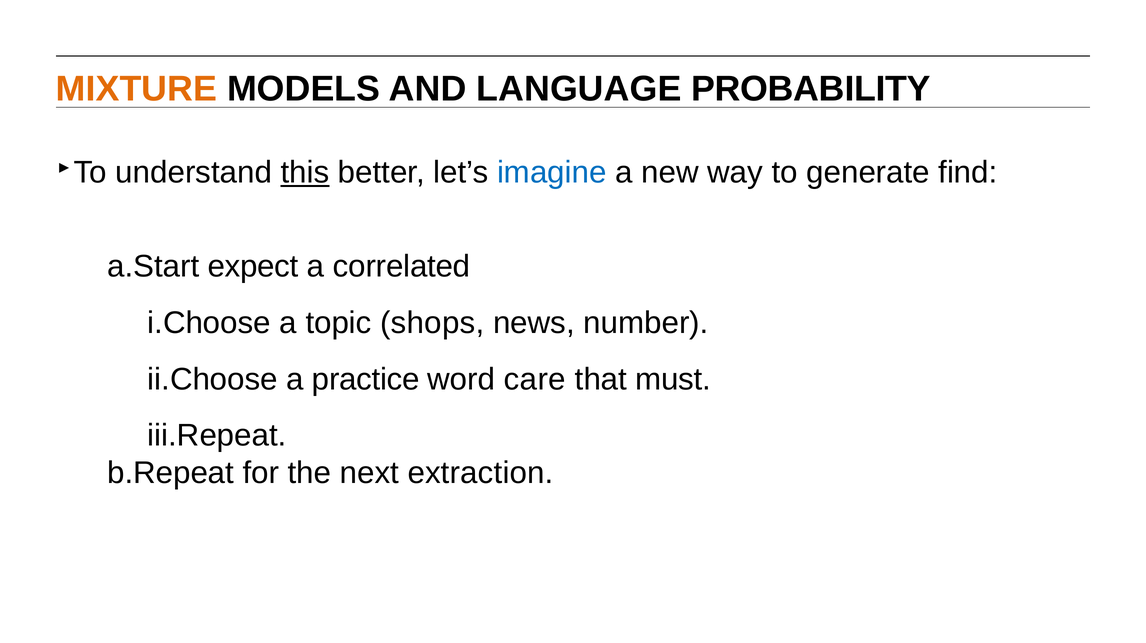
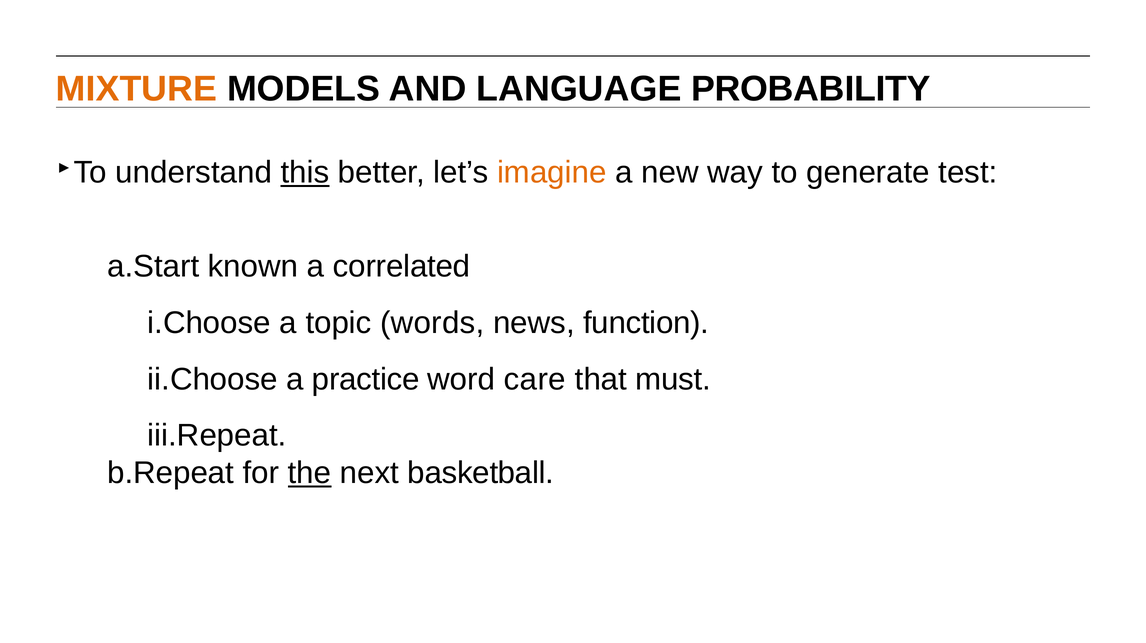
imagine colour: blue -> orange (552, 173)
find: find -> test (968, 173)
expect: expect -> known (253, 267)
shops: shops -> words (432, 323)
number: number -> function (646, 323)
the underline: none -> present (310, 474)
extraction: extraction -> basketball (481, 474)
